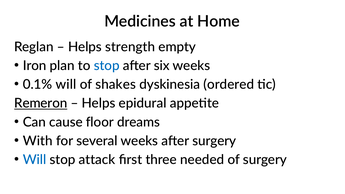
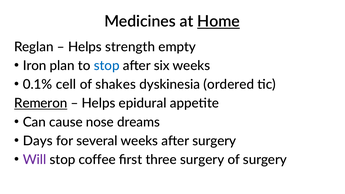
Home underline: none -> present (218, 21)
0.1% will: will -> cell (66, 85)
floor: floor -> nose (100, 122)
With: With -> Days (38, 141)
Will colour: blue -> purple (35, 160)
attack: attack -> coffee (97, 160)
three needed: needed -> surgery (202, 160)
